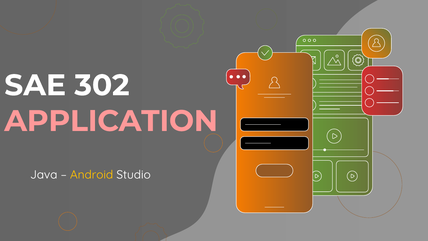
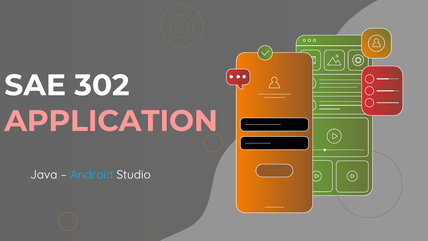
Android colour: yellow -> light blue (92, 174)
